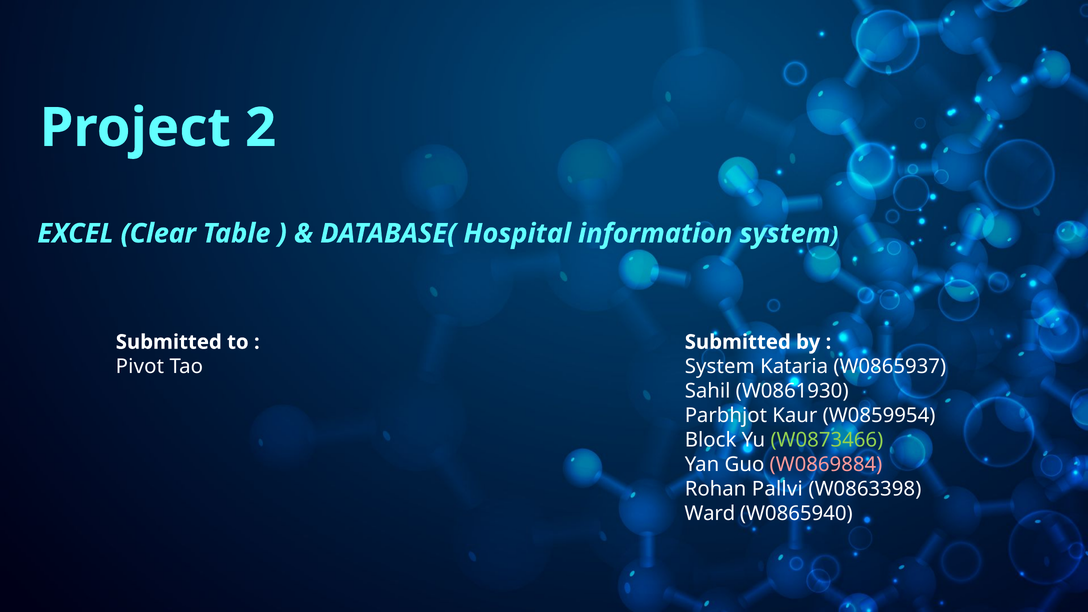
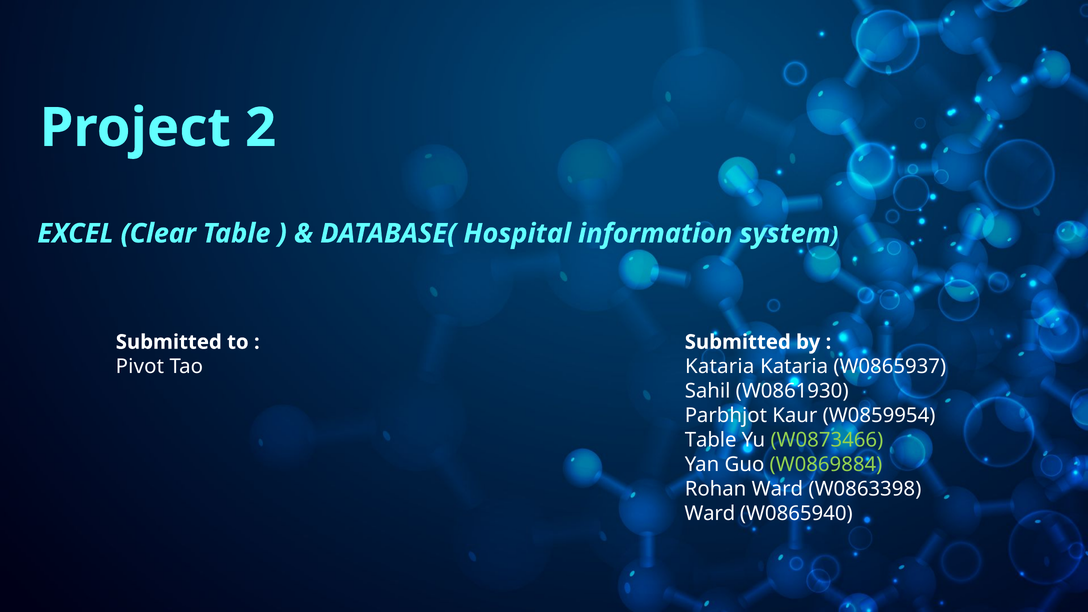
System: System -> Kataria (720, 367)
Block: Block -> Table (711, 440)
W0869884 colour: pink -> light green (826, 464)
Rohan Pallvi: Pallvi -> Ward (777, 489)
